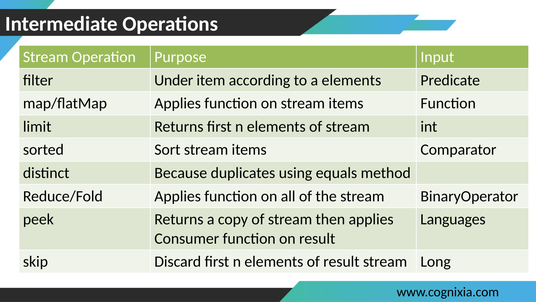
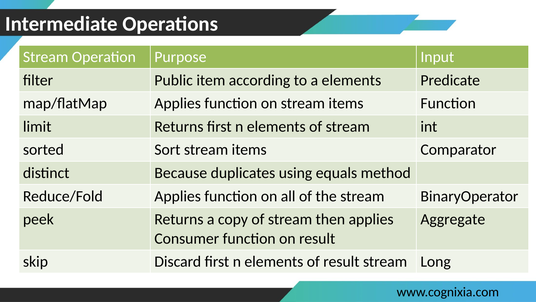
Under: Under -> Public (174, 80)
Languages: Languages -> Aggregate (453, 219)
